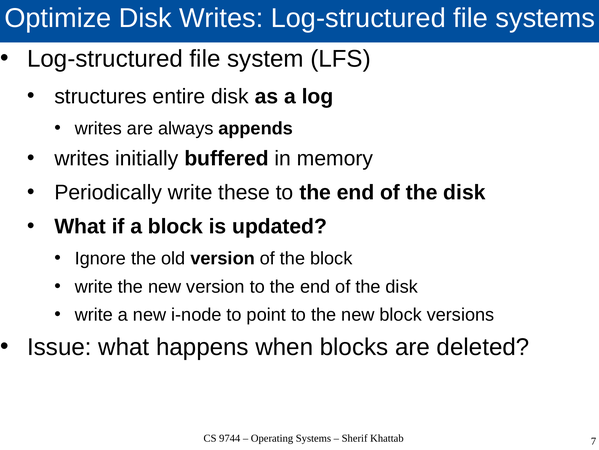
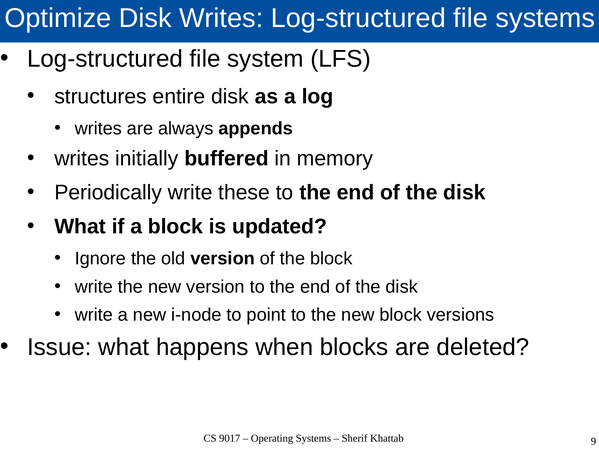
9744: 9744 -> 9017 (230, 438)
7: 7 -> 9 (594, 441)
